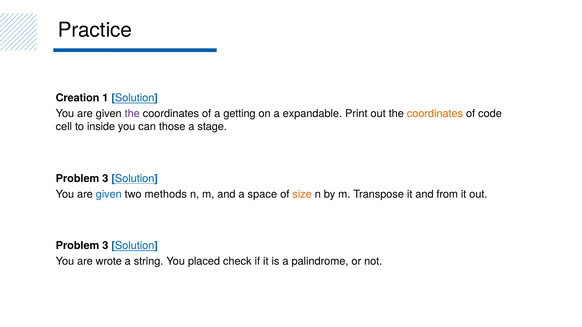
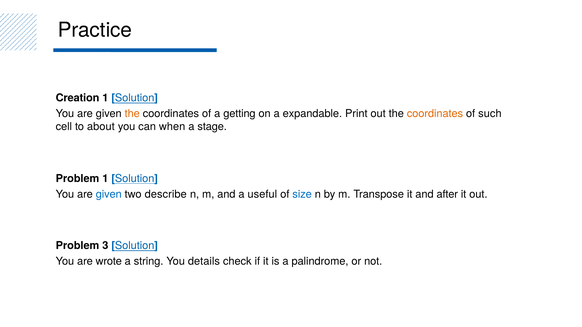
the colour: purple -> orange (132, 114)
code: code -> such (490, 114)
inside: inside -> about (101, 127)
those: those -> when (172, 127)
3: 3 -> 1 (105, 179)
methods: methods -> describe (166, 194)
space: space -> useful (262, 194)
size colour: orange -> blue (302, 194)
from: from -> after (447, 194)
placed: placed -> details (204, 262)
